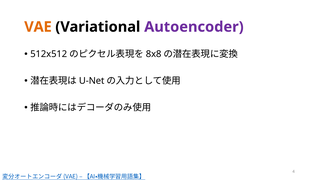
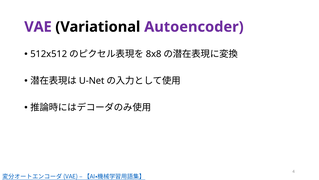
VAE colour: orange -> purple (38, 27)
